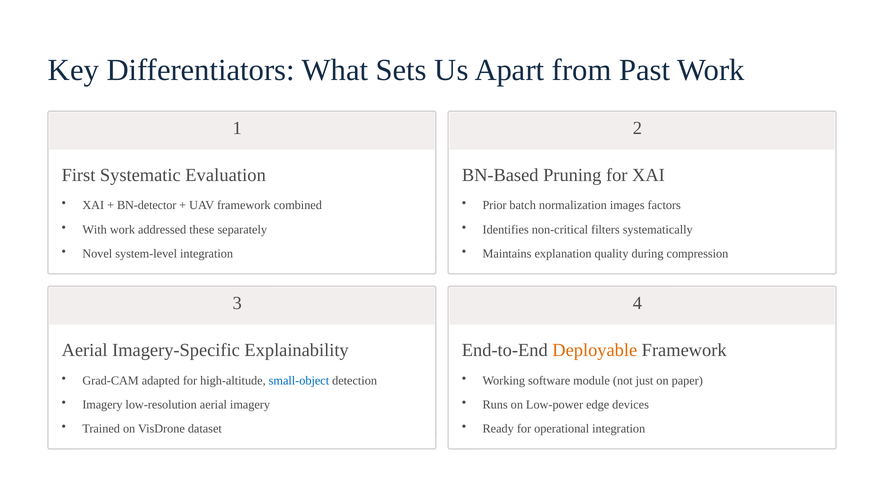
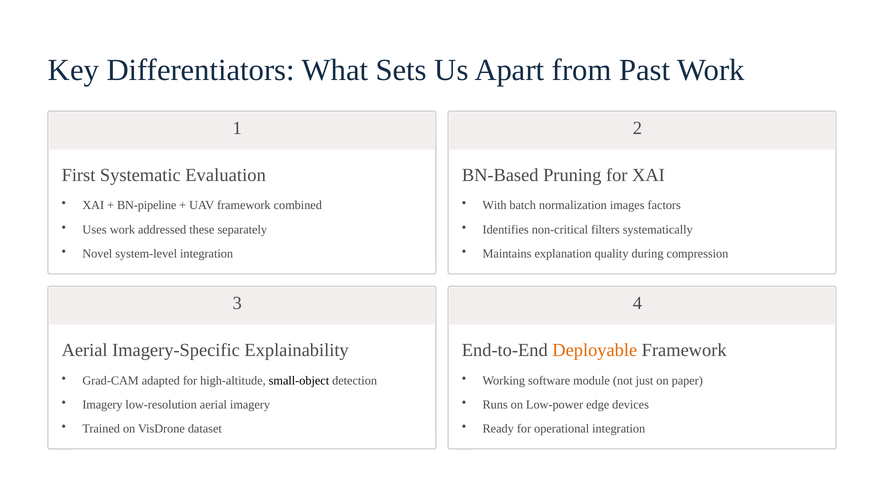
BN-detector: BN-detector -> BN-pipeline (147, 206)
Prior: Prior -> With (495, 206)
With: With -> Uses (95, 230)
small-object colour: blue -> black (299, 381)
